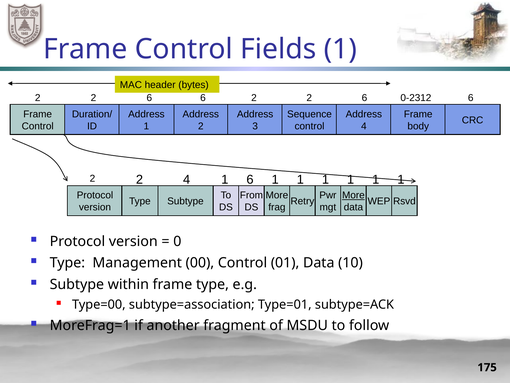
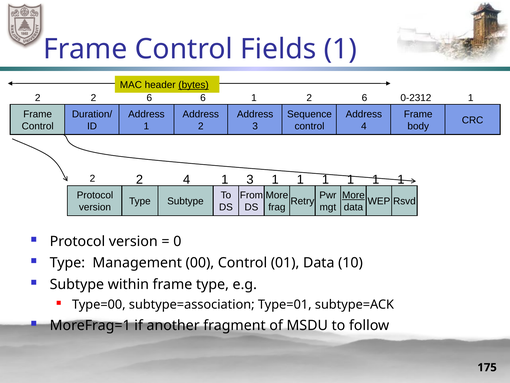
bytes underline: none -> present (194, 85)
6 6 2: 2 -> 1 (254, 98)
0-2312 6: 6 -> 1 (471, 98)
1 6: 6 -> 3 (250, 179)
